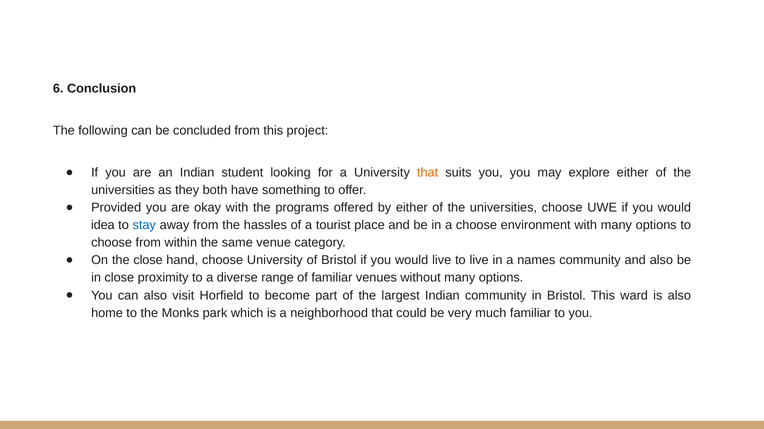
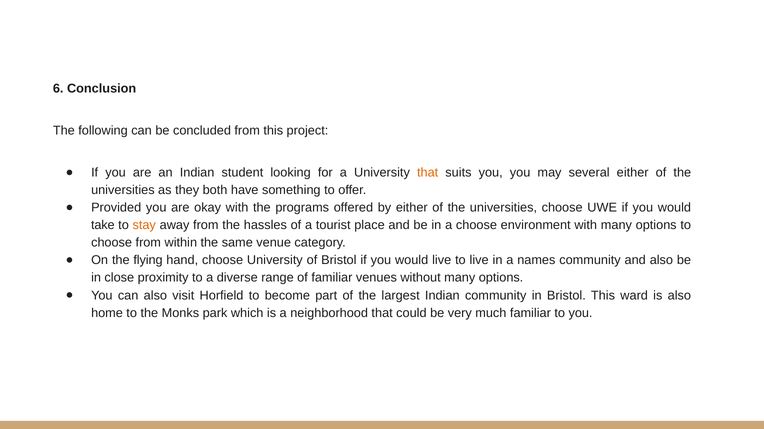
explore: explore -> several (589, 173)
idea: idea -> take (103, 226)
stay colour: blue -> orange (144, 226)
the close: close -> flying (148, 261)
